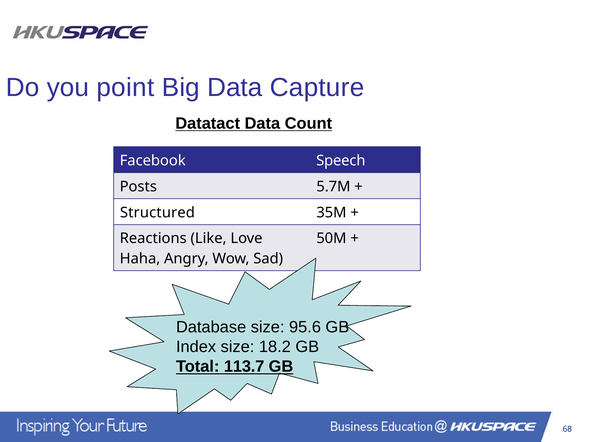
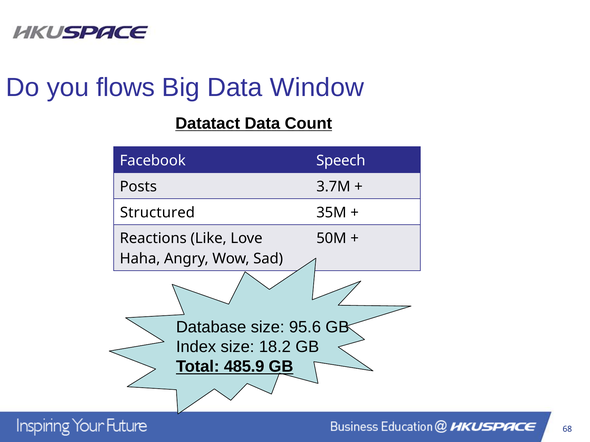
point: point -> flows (126, 88)
Capture: Capture -> Window (317, 88)
5.7M: 5.7M -> 3.7M (333, 187)
113.7: 113.7 -> 485.9 (244, 367)
